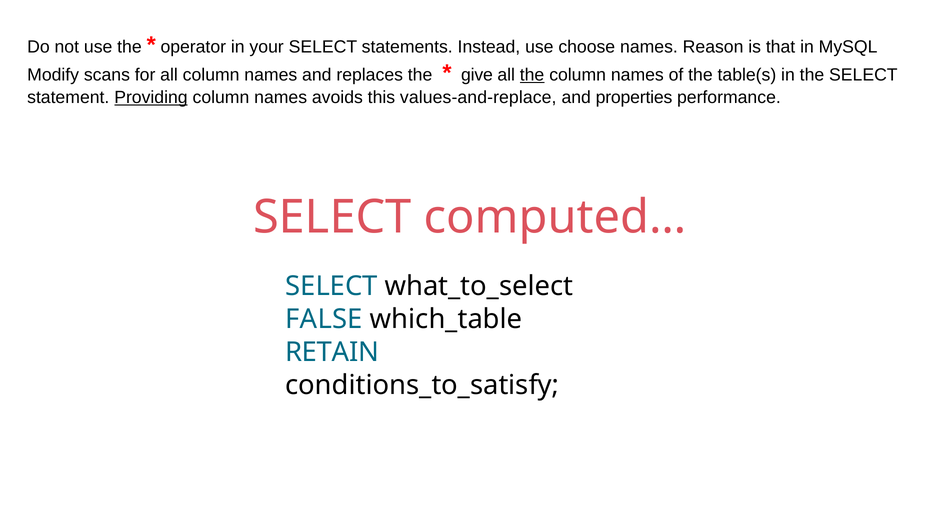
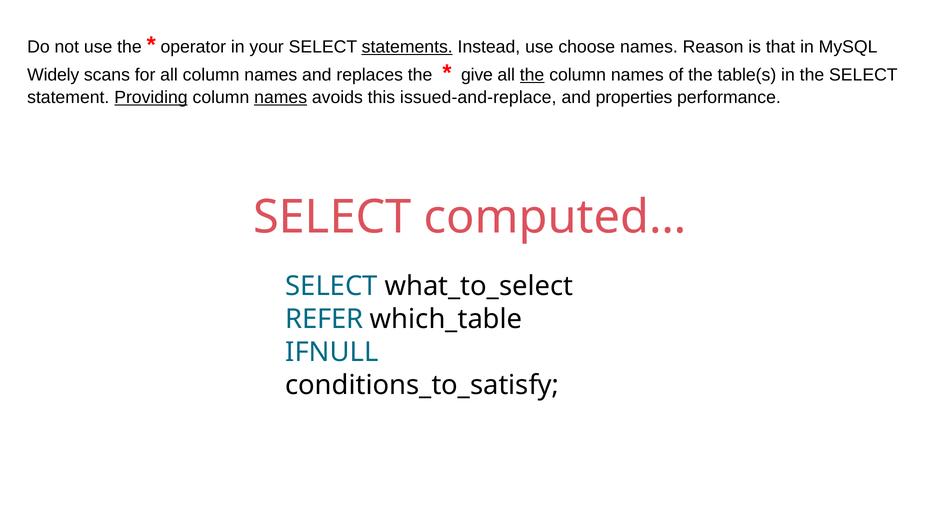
statements underline: none -> present (407, 47)
Modify: Modify -> Widely (53, 75)
names underline: none -> present (281, 97)
values-and-replace: values-and-replace -> issued-and-replace (478, 97)
FALSE: FALSE -> REFER (324, 319)
RETAIN: RETAIN -> IFNULL (332, 352)
